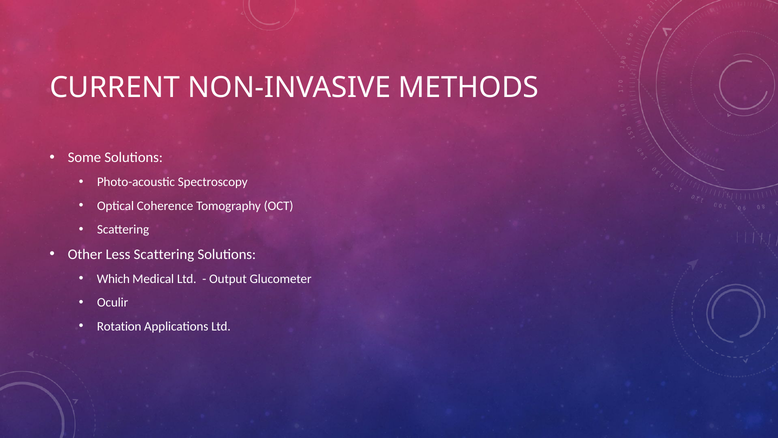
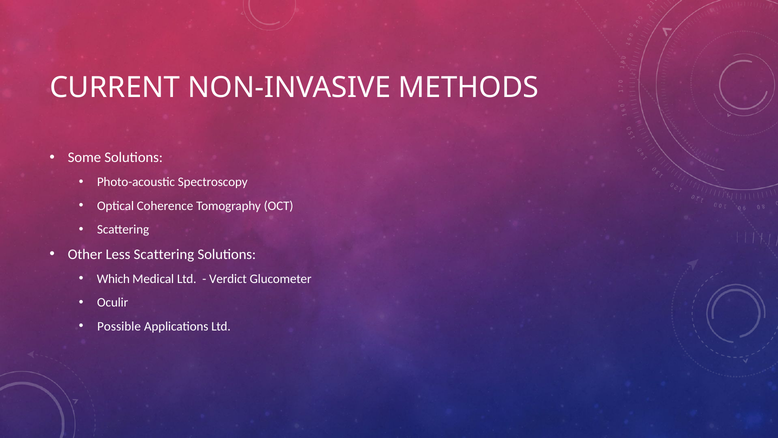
Output: Output -> Verdict (228, 279)
Rotation: Rotation -> Possible (119, 326)
